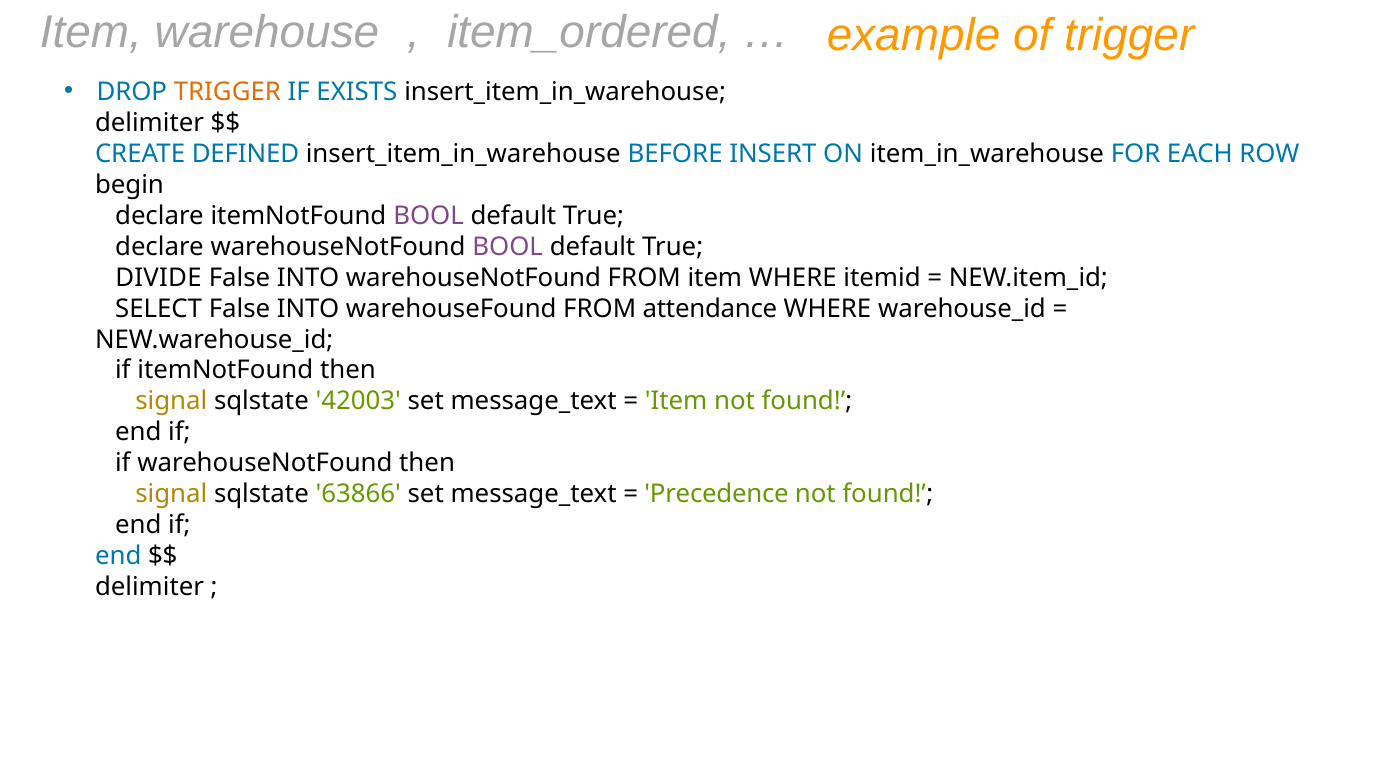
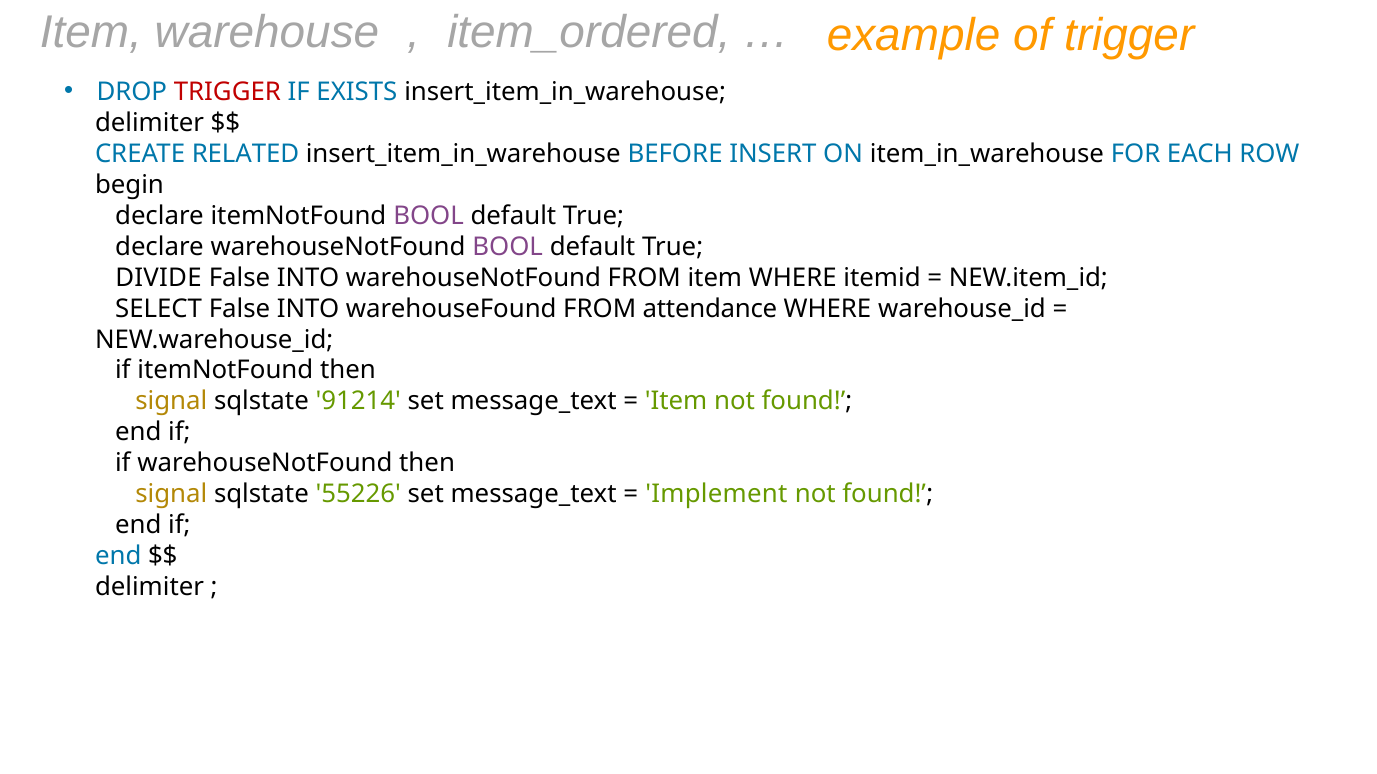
TRIGGER colour: orange -> red (227, 92)
DEFINED: DEFINED -> RELATED (245, 154)
42003: 42003 -> 91214 (358, 402)
63866: 63866 -> 55226 (358, 495)
Precedence: Precedence -> Implement (716, 495)
